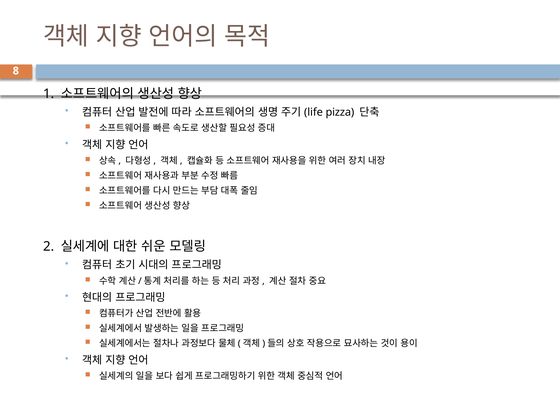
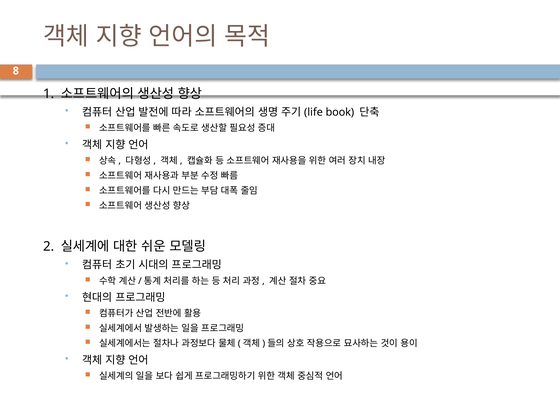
pizza: pizza -> book (340, 112)
